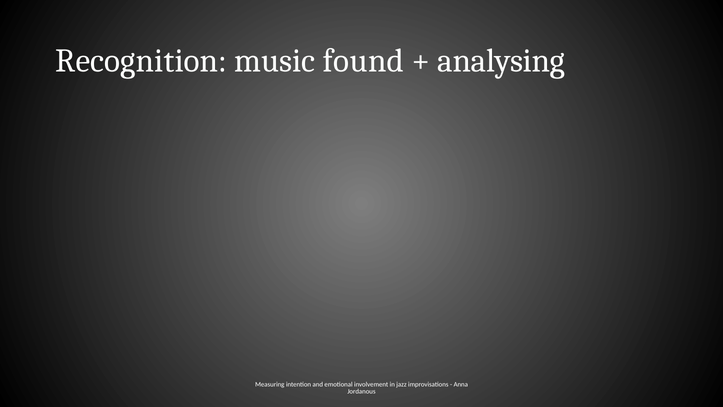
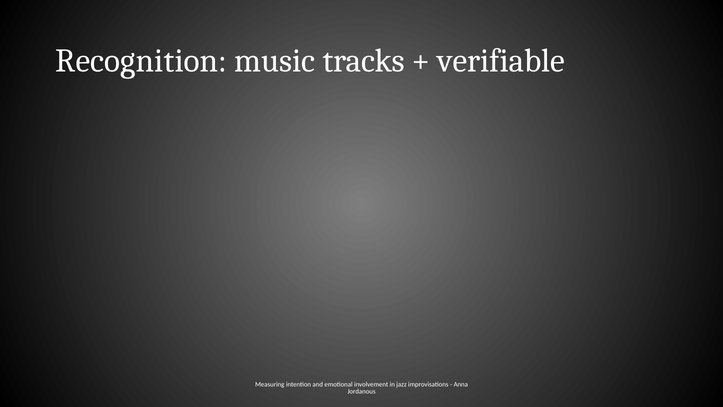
found: found -> tracks (364, 61)
analysing: analysing -> verifiable (501, 61)
